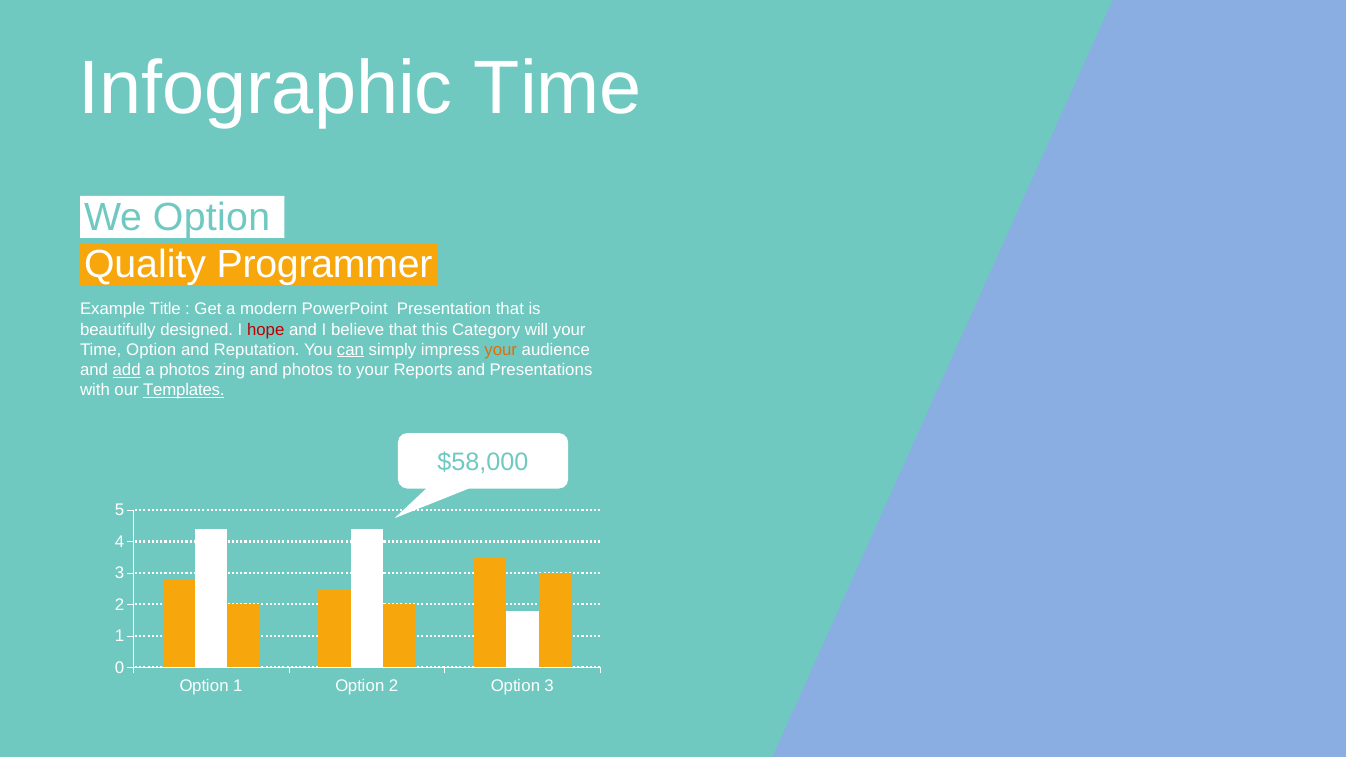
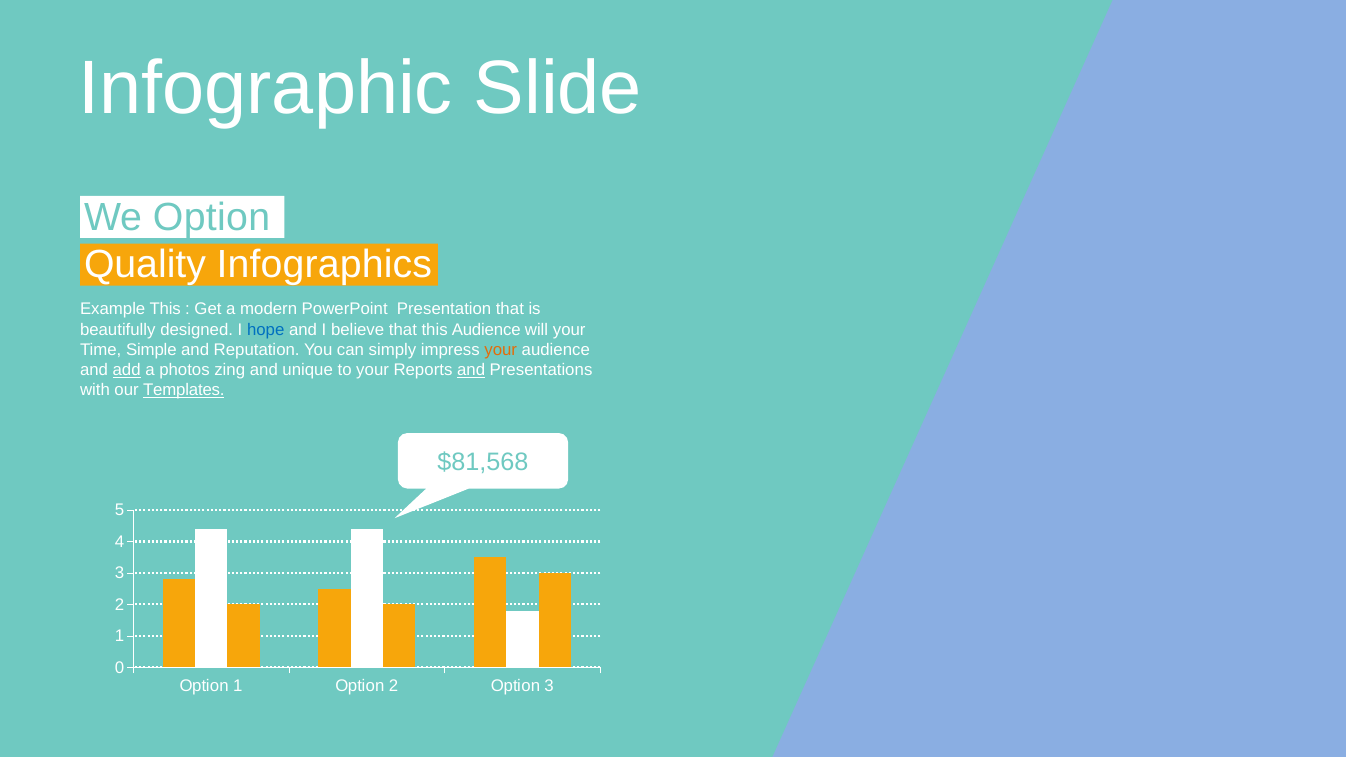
Infographic Time: Time -> Slide (558, 89)
Programmer: Programmer -> Infographics (324, 265)
Example Title: Title -> This (165, 309)
hope colour: red -> blue (266, 330)
this Category: Category -> Audience (486, 330)
Time Option: Option -> Simple (151, 350)
can underline: present -> none (351, 350)
and photos: photos -> unique (308, 370)
and underline: none -> present (471, 370)
$58,000: $58,000 -> $81,568 (483, 463)
